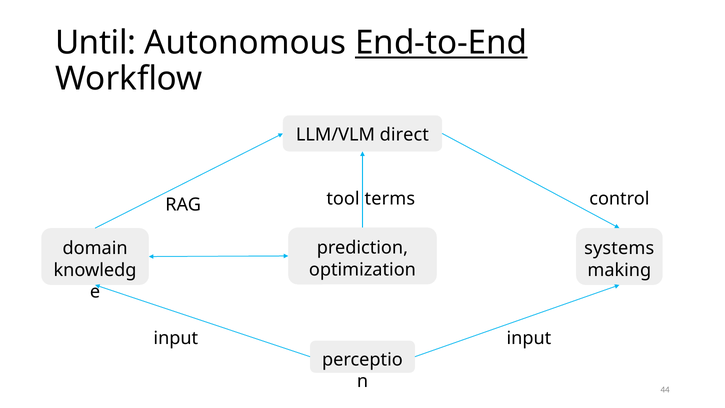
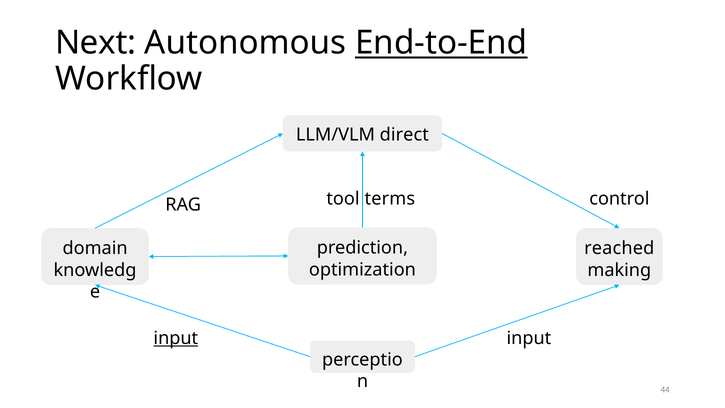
Until: Until -> Next (96, 43)
systems: systems -> reached (619, 248)
input underline: none -> present (176, 338)
